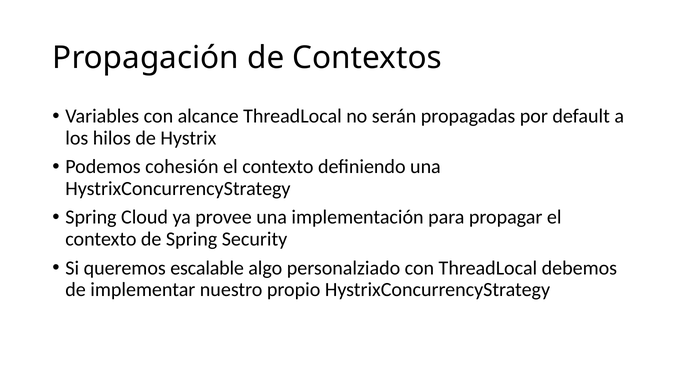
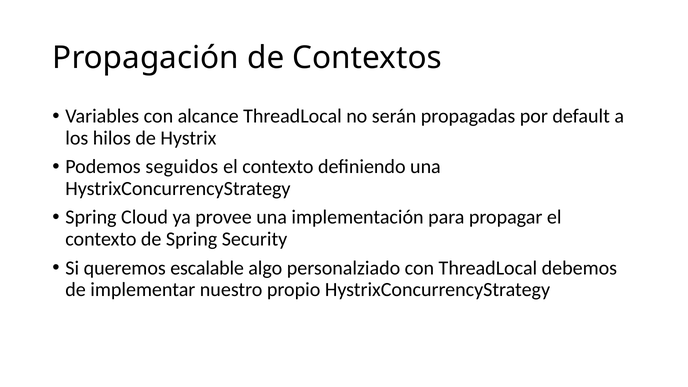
cohesión: cohesión -> seguidos (182, 167)
